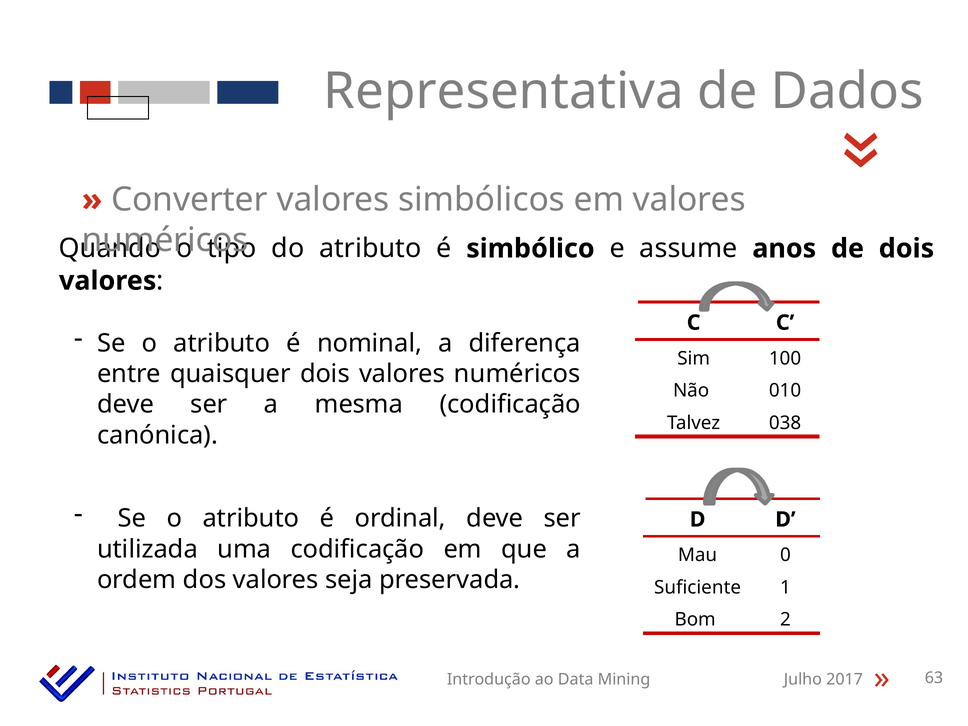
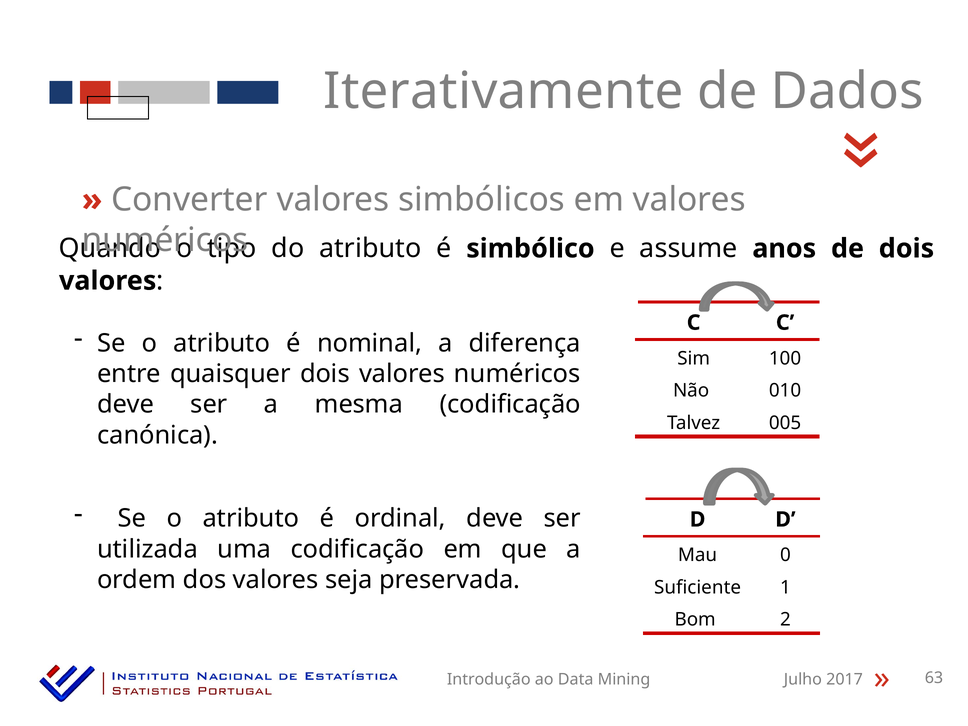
Representativa: Representativa -> Iterativamente (504, 92)
038: 038 -> 005 (785, 423)
